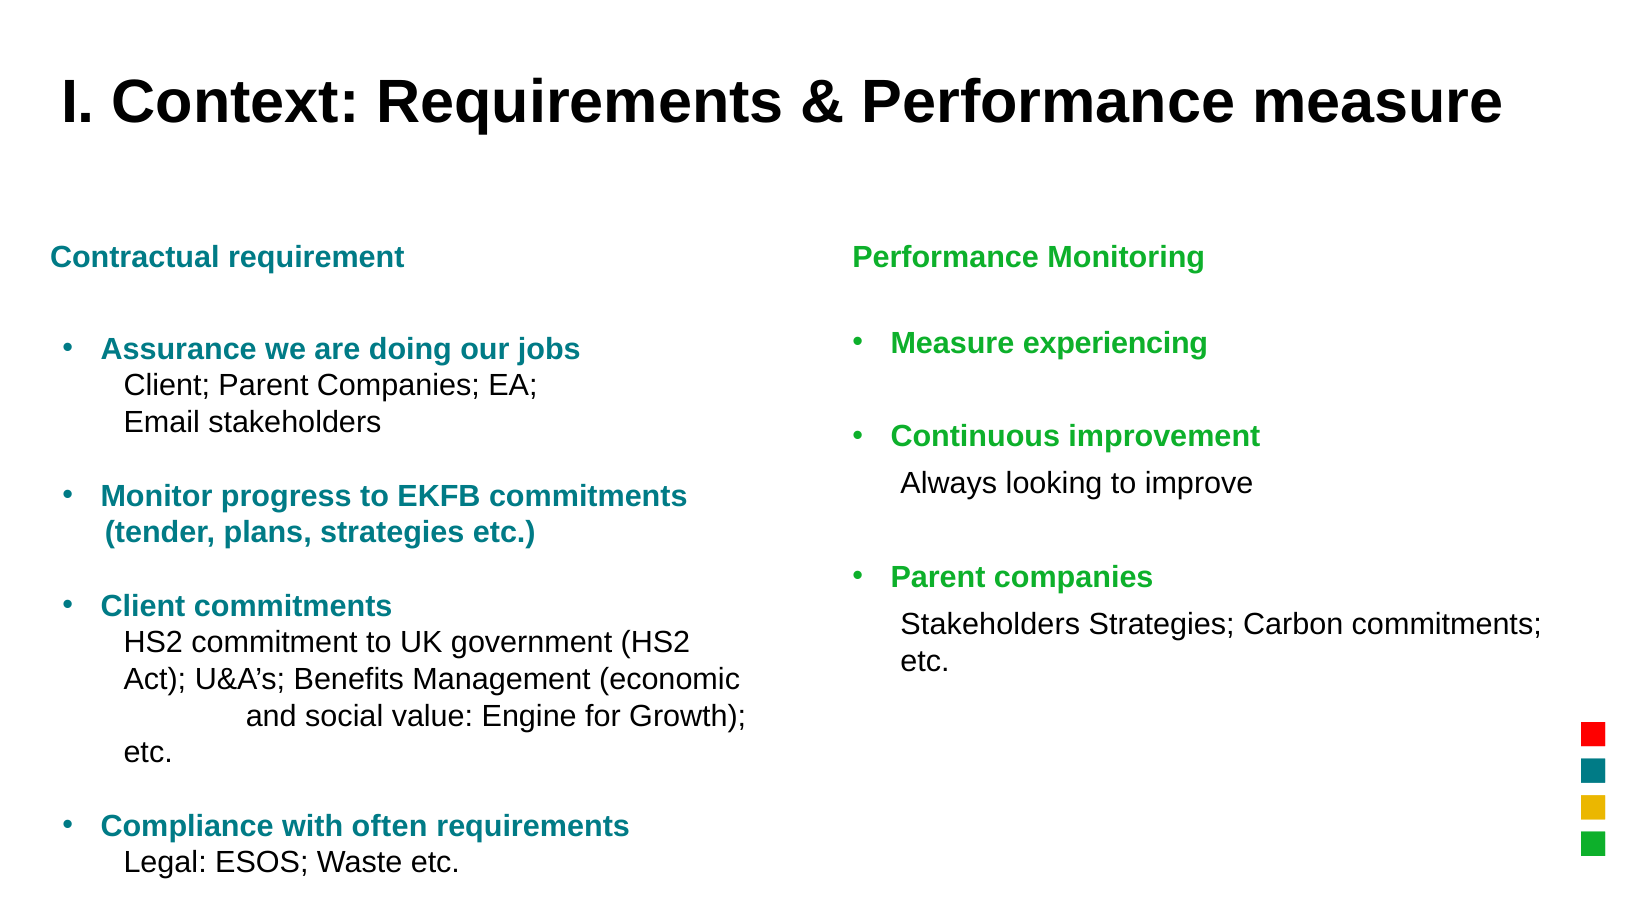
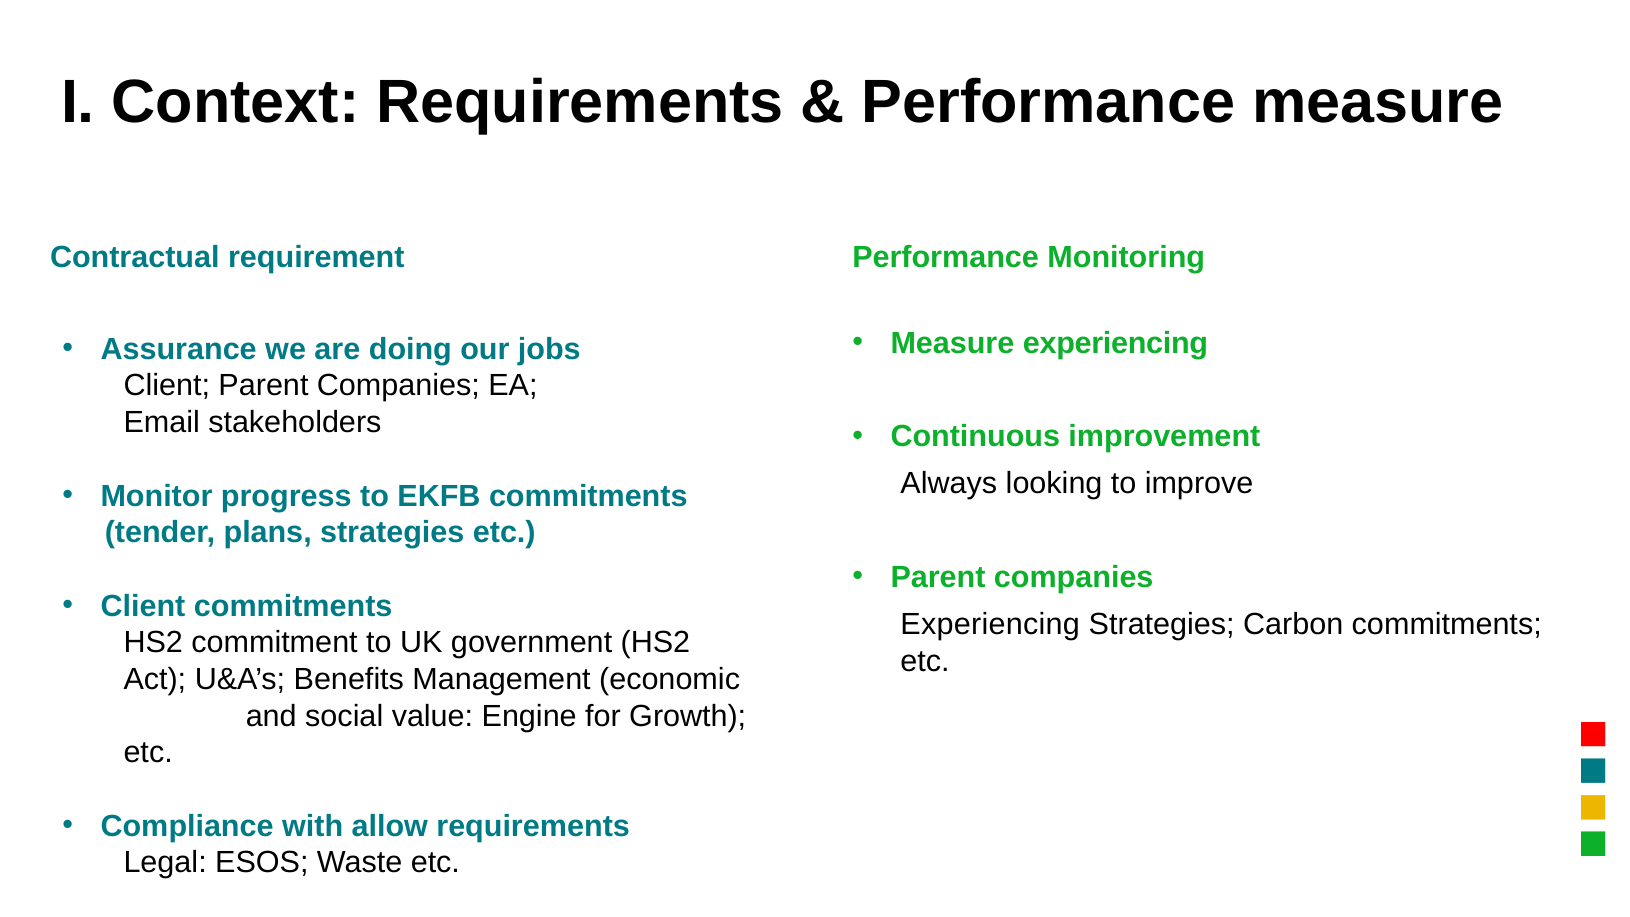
Stakeholders: Stakeholders -> Experiencing (990, 624)
often: often -> allow (390, 826)
